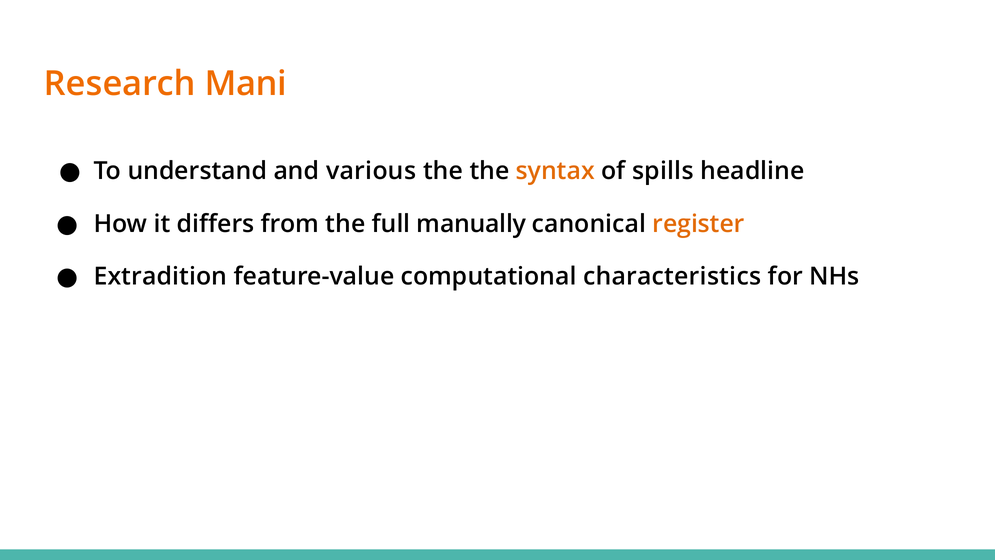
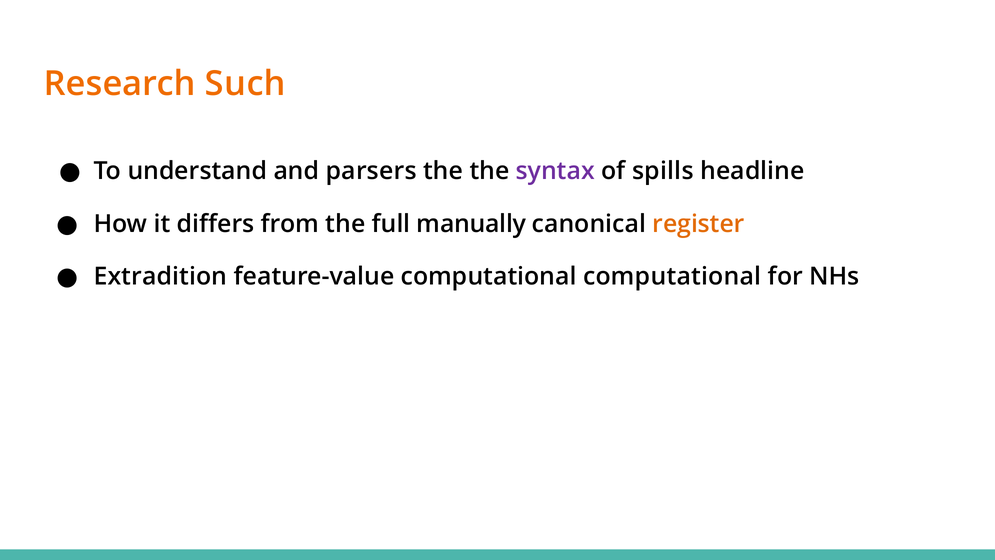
Mani: Mani -> Such (245, 84)
various: various -> parsers (371, 171)
syntax colour: orange -> purple (555, 171)
computational characteristics: characteristics -> computational (672, 277)
